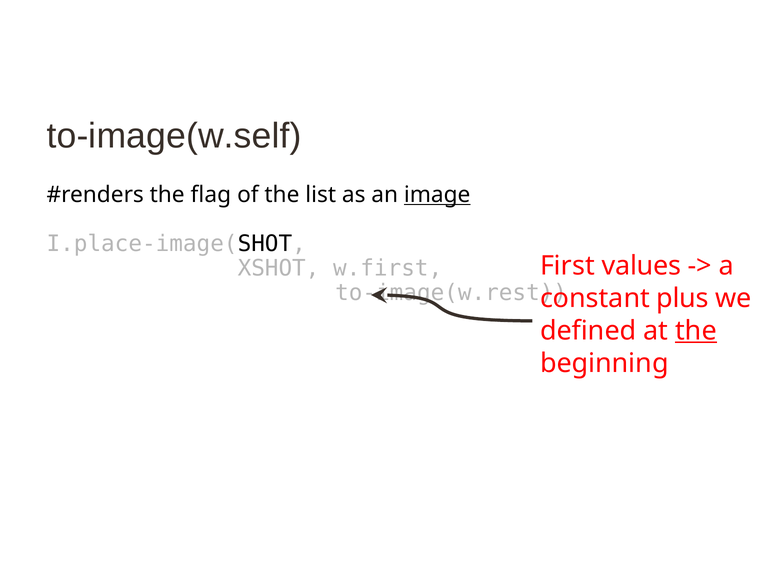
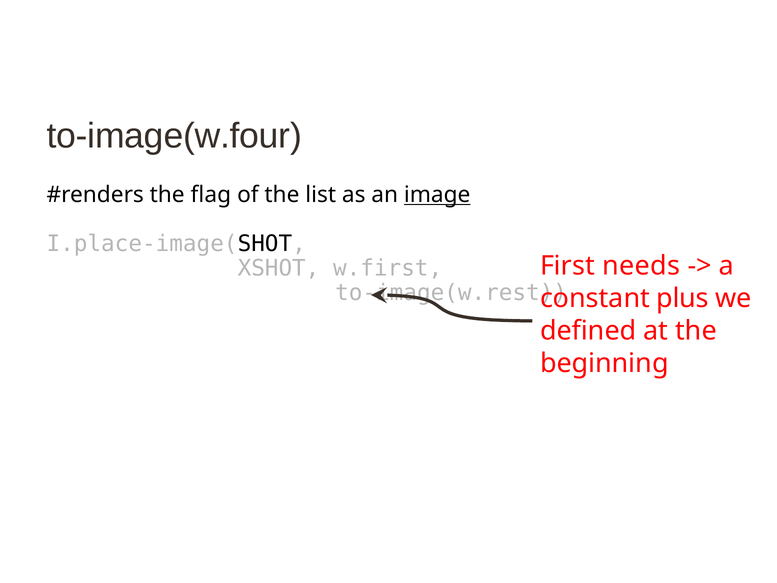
to-image(w.self: to-image(w.self -> to-image(w.four (174, 136)
values: values -> needs (641, 266)
the underline: present -> none (696, 331)
